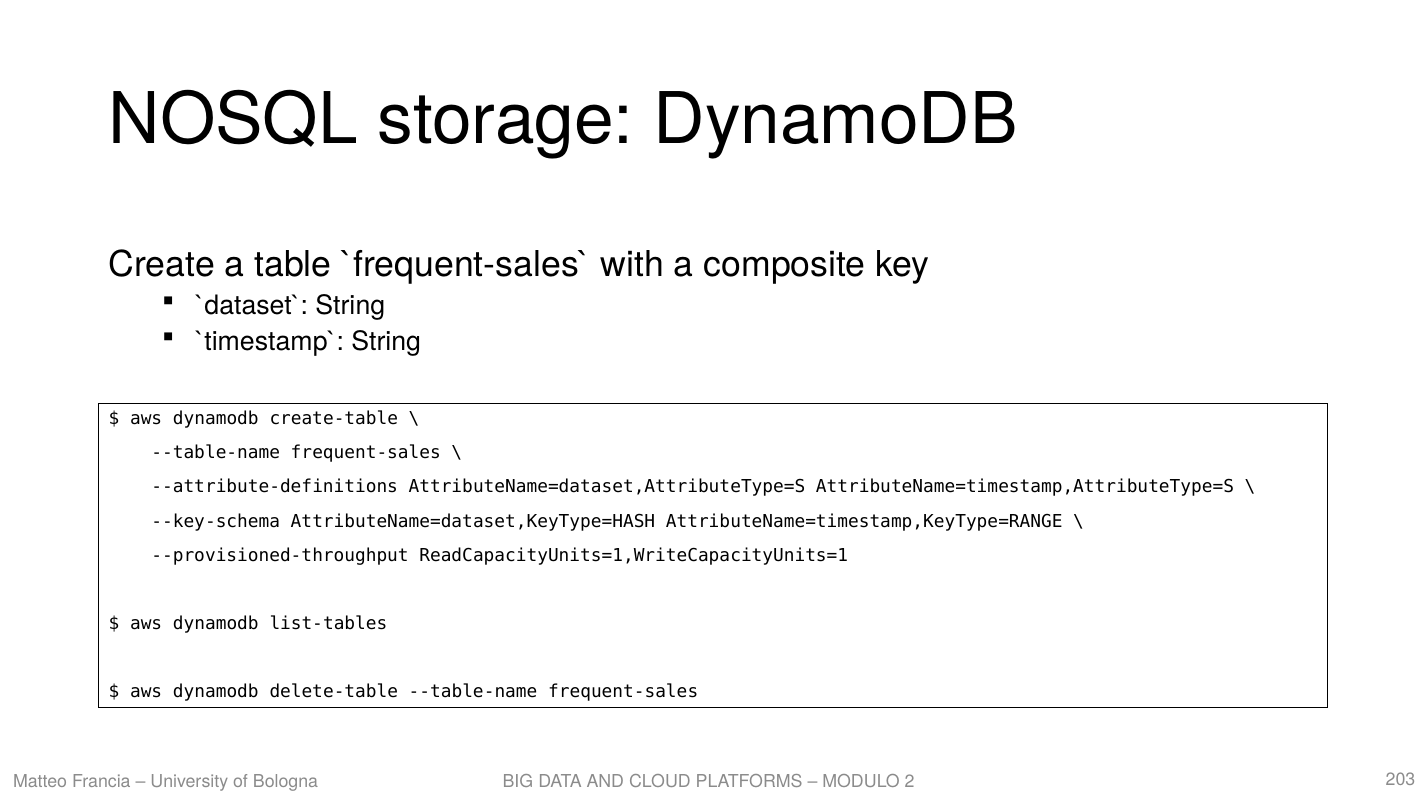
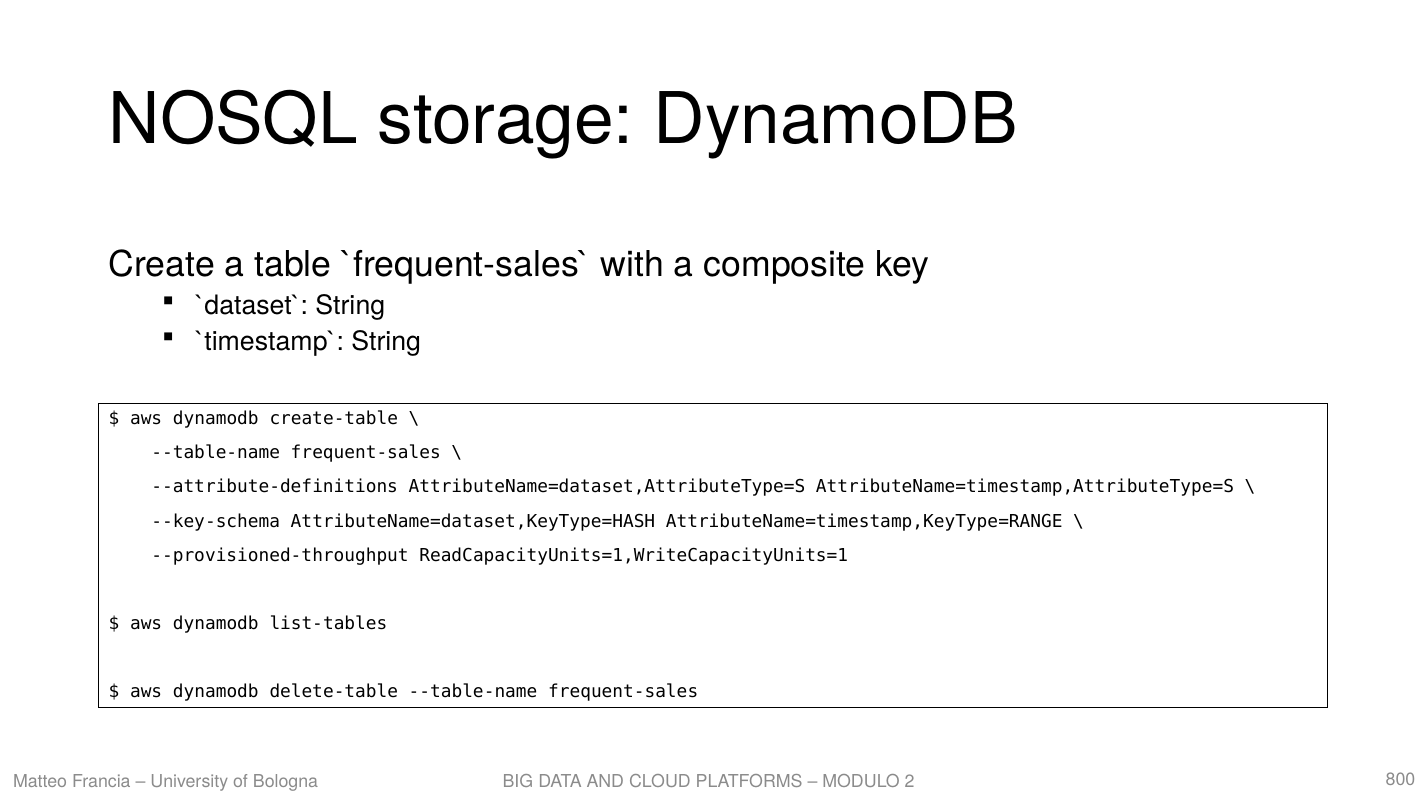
203: 203 -> 800 (1401, 780)
